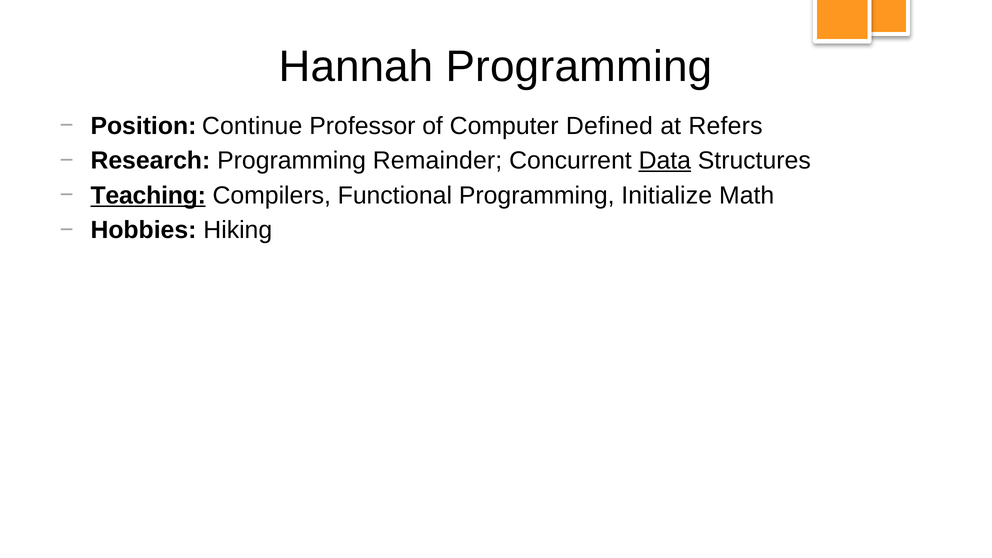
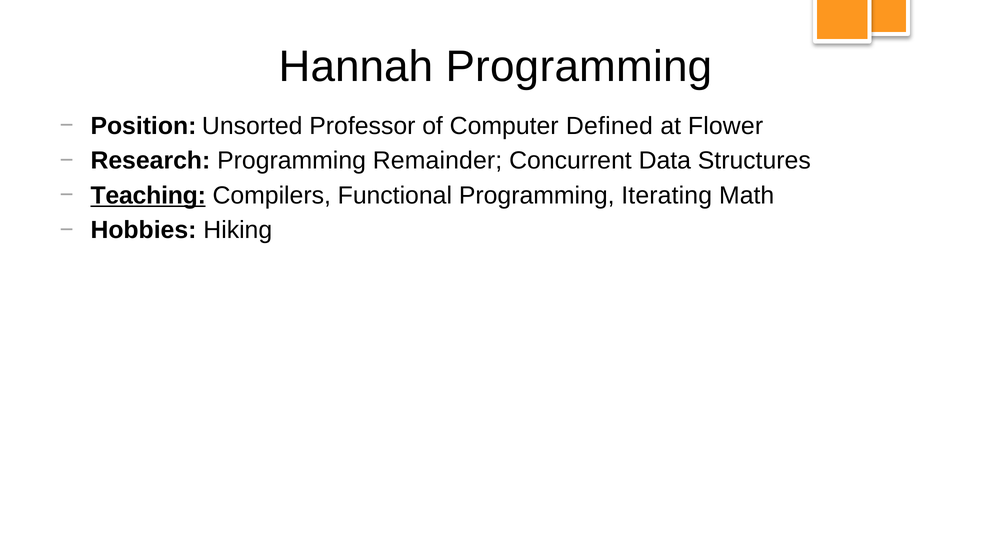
Continue: Continue -> Unsorted (252, 126)
Refers: Refers -> Flower (726, 126)
Data underline: present -> none (665, 161)
Initialize: Initialize -> Iterating (667, 196)
